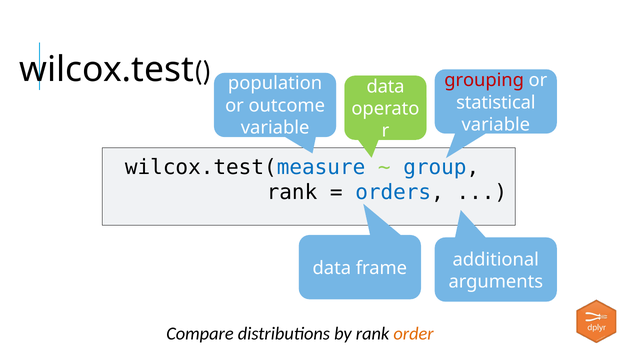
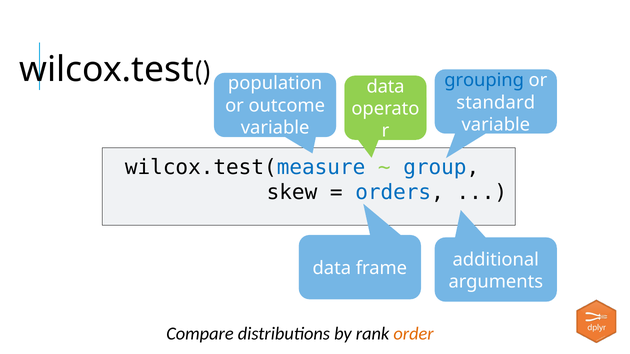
grouping colour: red -> blue (484, 80)
statistical: statistical -> standard (496, 103)
rank: rank -> skew (292, 193)
